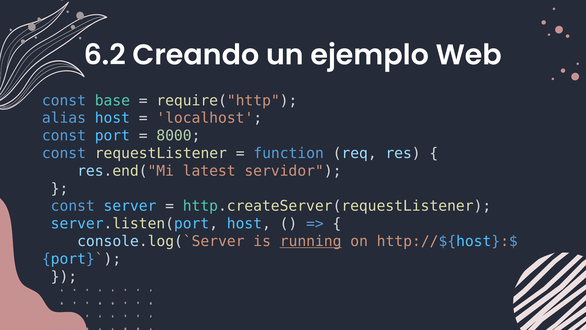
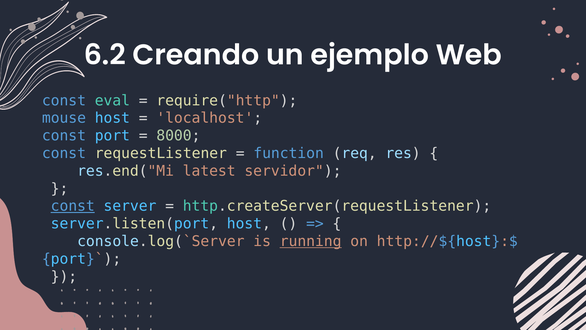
base: base -> eval (112, 100)
alias: alias -> mouse (64, 118)
const underline: none -> present (73, 206)
